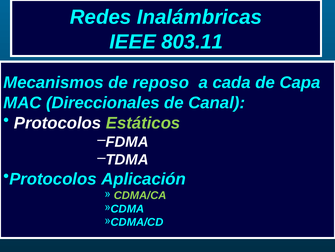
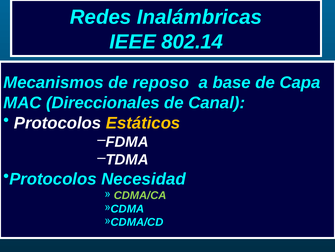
803.11: 803.11 -> 802.14 (192, 42)
cada: cada -> base (232, 82)
Estáticos colour: light green -> yellow (143, 123)
Aplicación: Aplicación -> Necesidad (144, 178)
